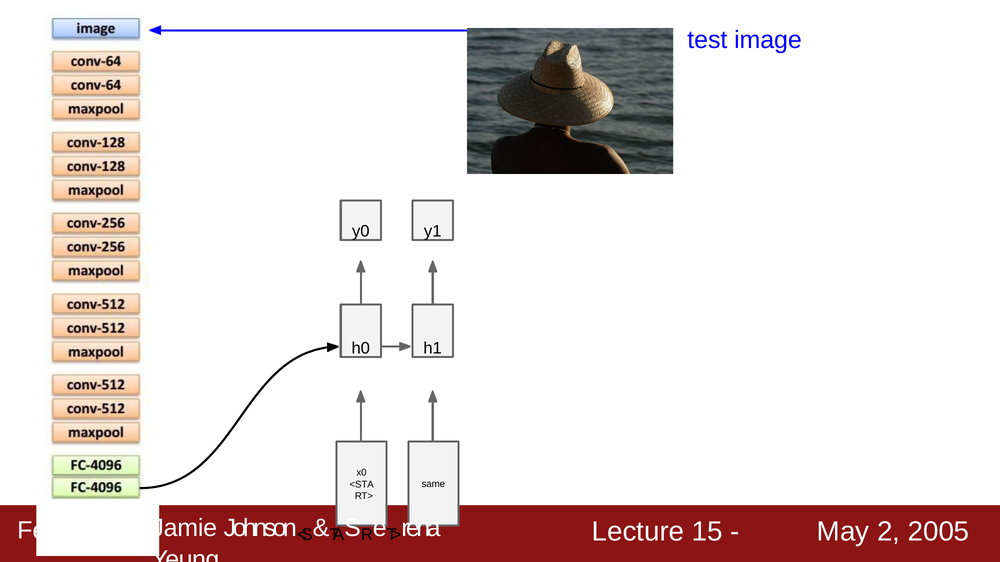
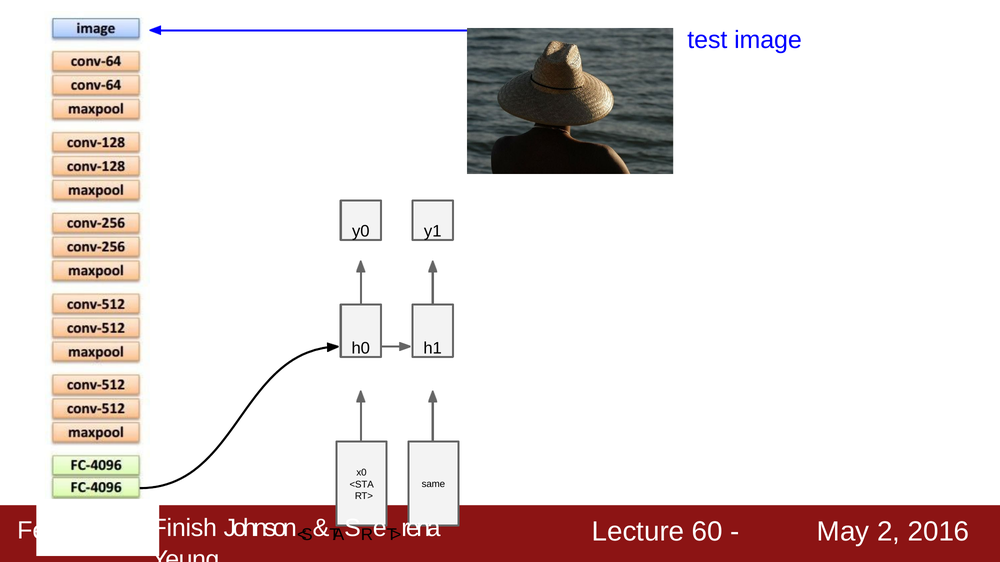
15: 15 -> 60 (707, 532)
2005: 2005 -> 2016 (939, 532)
Jamie: Jamie -> Finish (184, 529)
